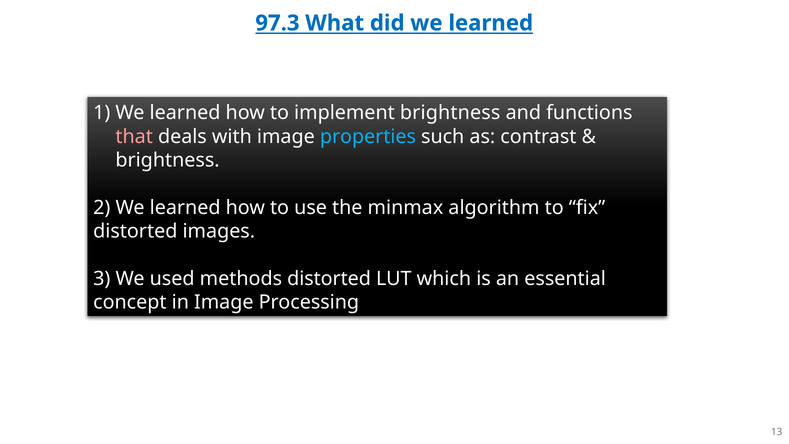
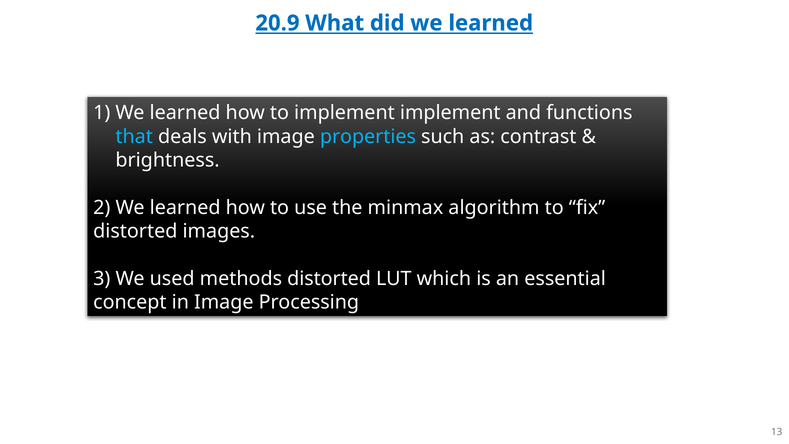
97.3: 97.3 -> 20.9 (277, 23)
implement brightness: brightness -> implement (450, 113)
that colour: pink -> light blue (134, 137)
